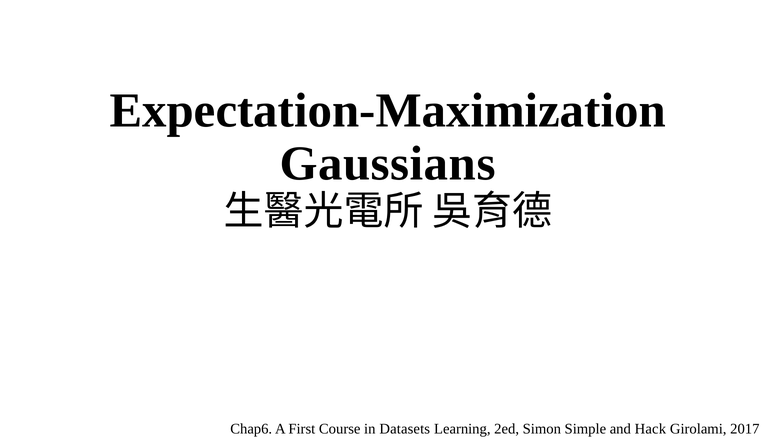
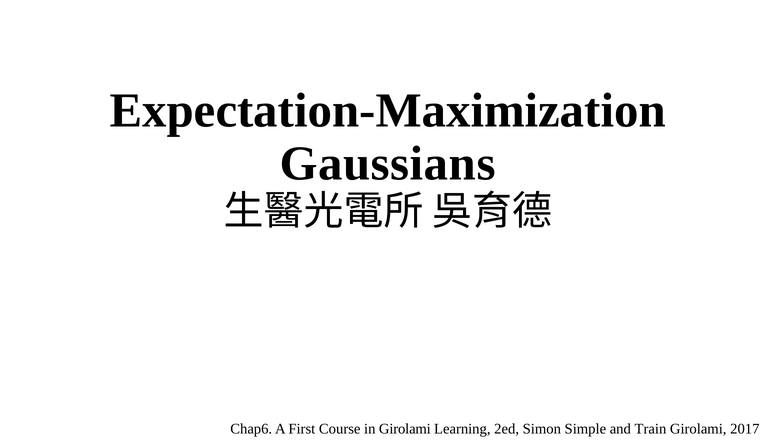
in Datasets: Datasets -> Girolami (405, 429)
Hack: Hack -> Train (650, 429)
